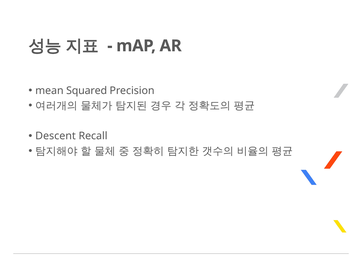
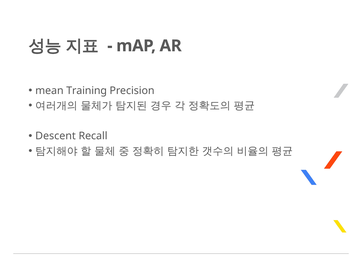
Squared: Squared -> Training (87, 91)
